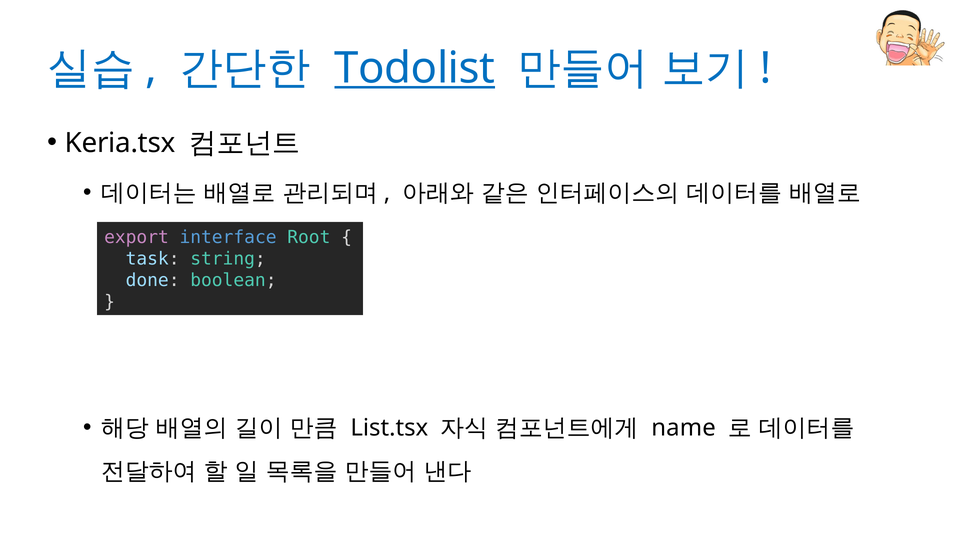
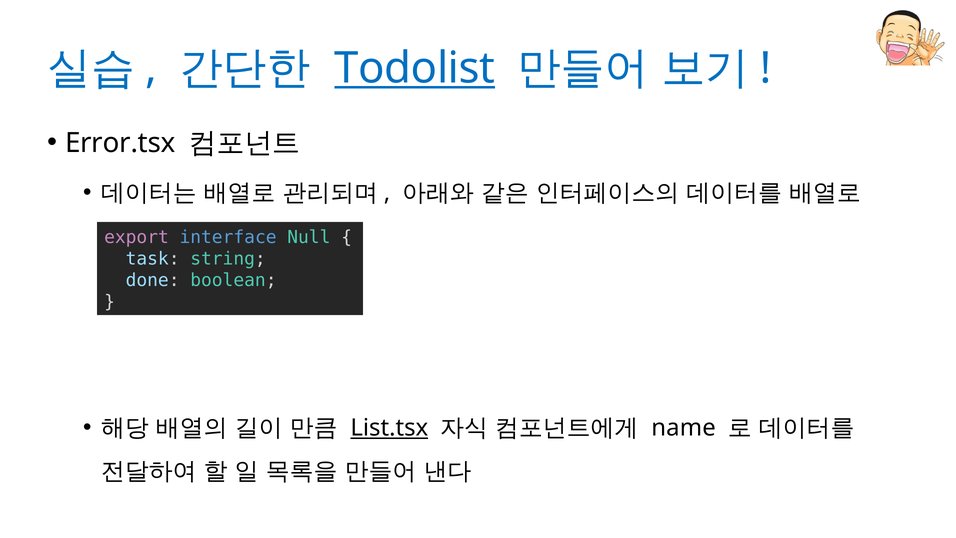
Keria.tsx: Keria.tsx -> Error.tsx (120, 143)
Root: Root -> Null (309, 237)
List.tsx underline: none -> present (389, 428)
